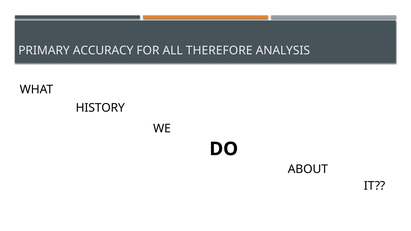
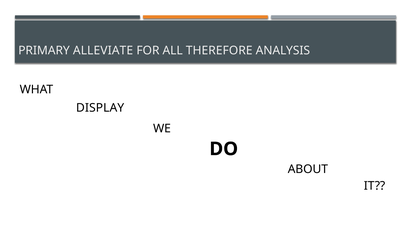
ACCURACY: ACCURACY -> ALLEVIATE (103, 51)
HISTORY: HISTORY -> DISPLAY (100, 108)
